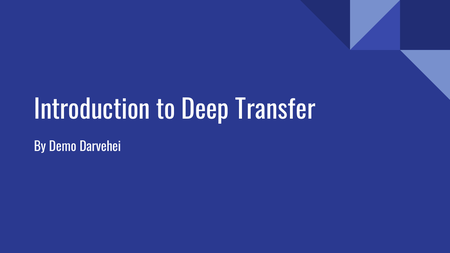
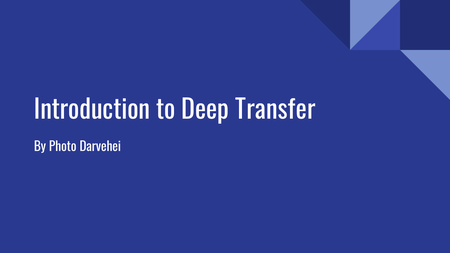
Demo: Demo -> Photo (63, 147)
